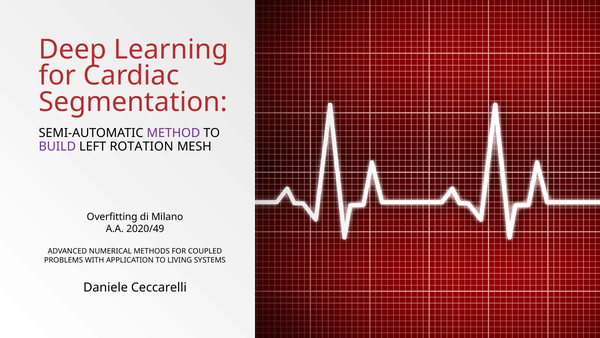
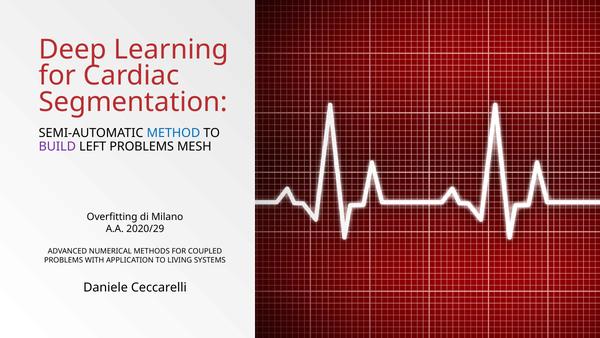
METHOD colour: purple -> blue (173, 133)
LEFT ROTATION: ROTATION -> PROBLEMS (142, 147)
2020/49: 2020/49 -> 2020/29 (145, 228)
